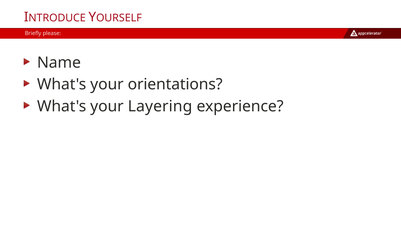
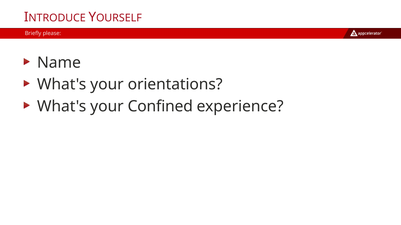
Layering: Layering -> Confined (160, 107)
